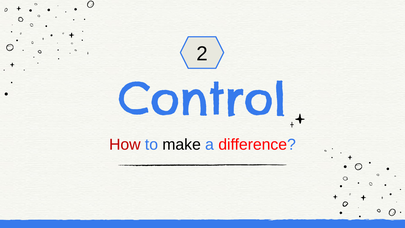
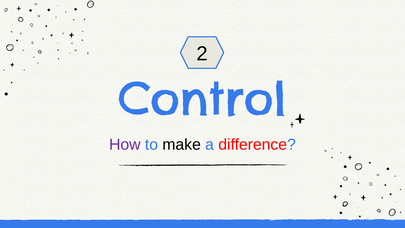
How colour: red -> purple (125, 145)
